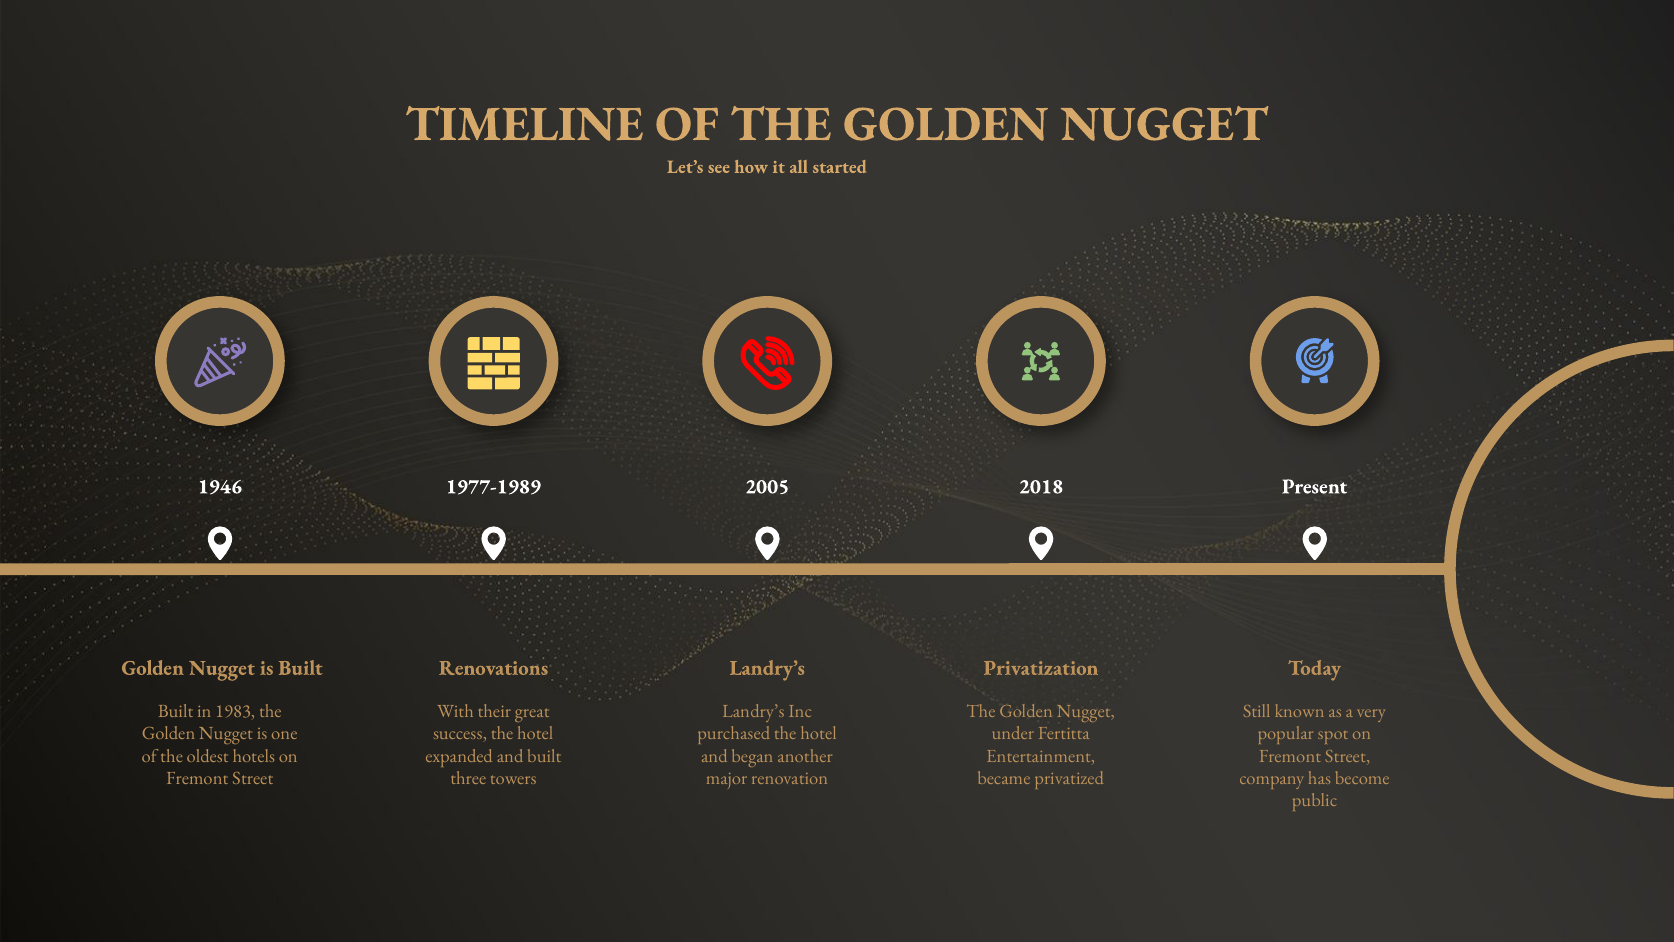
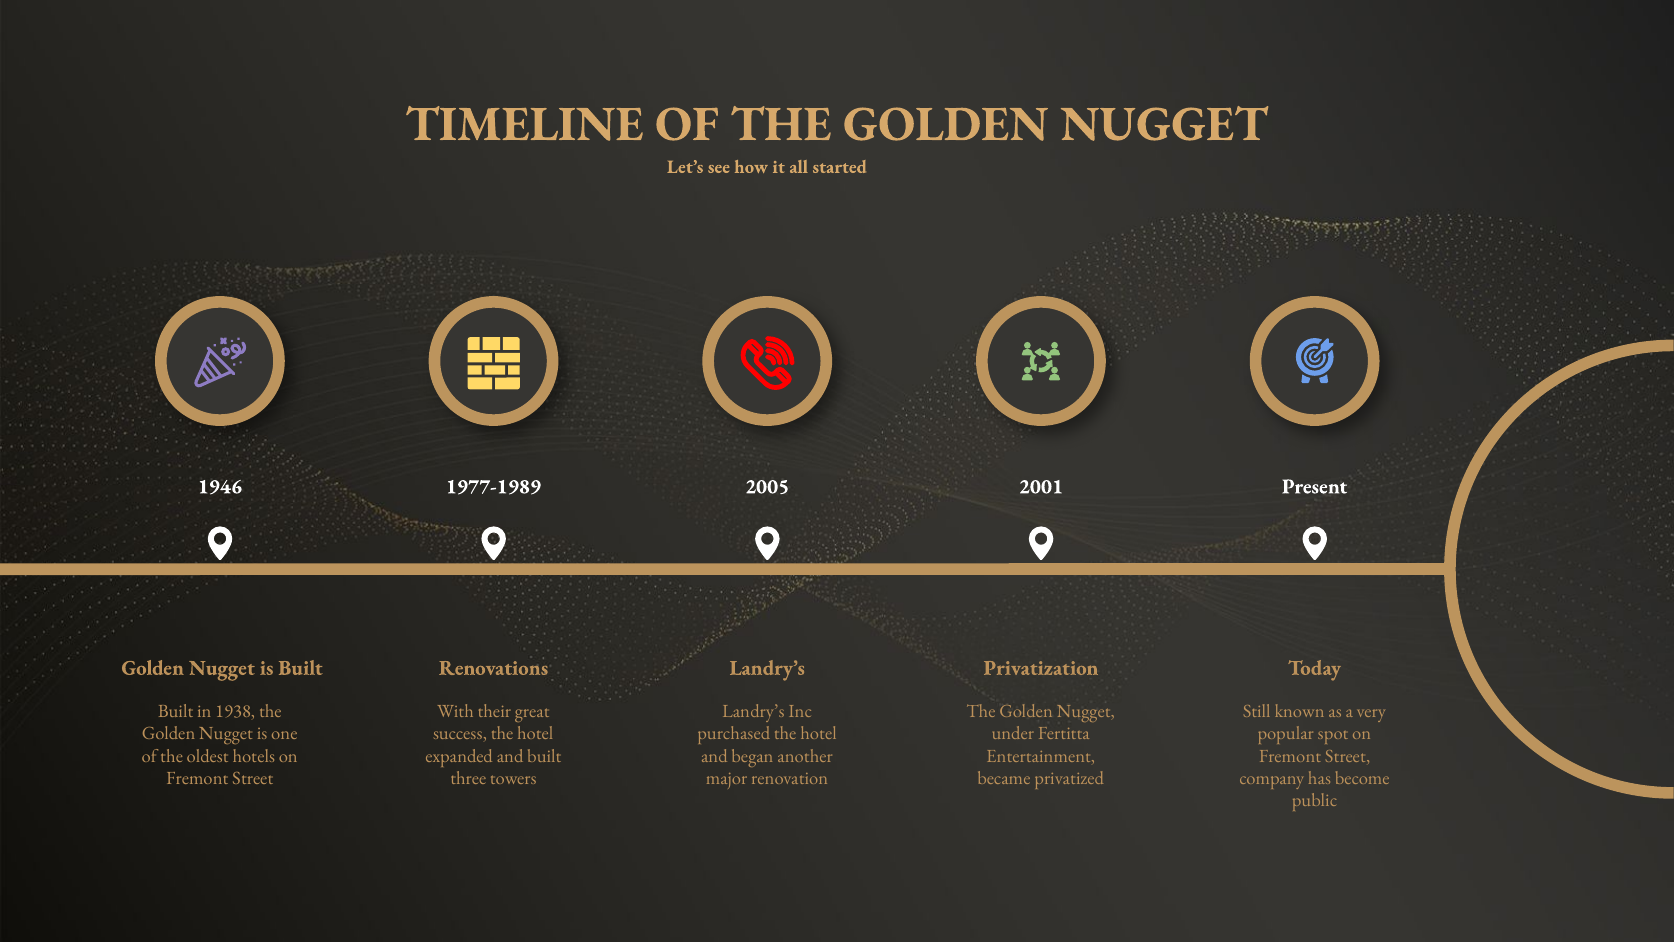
2018: 2018 -> 2001 (1041, 486)
1983: 1983 -> 1938 (235, 711)
